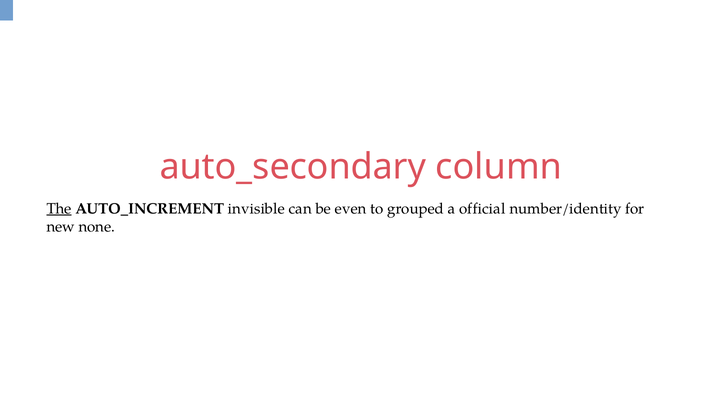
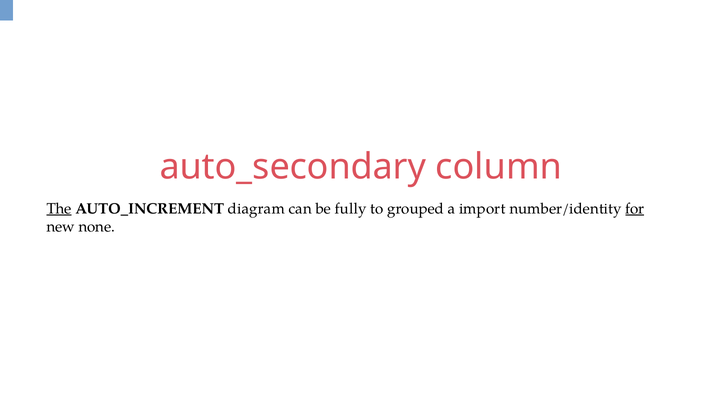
invisible: invisible -> diagram (256, 209)
even: even -> fully (351, 209)
official: official -> import (482, 209)
for underline: none -> present (635, 209)
